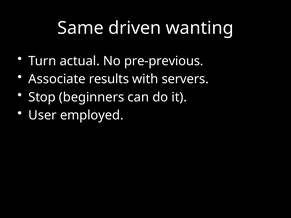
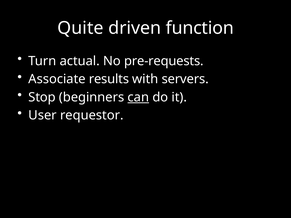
Same: Same -> Quite (80, 28)
wanting: wanting -> function (200, 28)
pre-previous: pre-previous -> pre-requests (164, 61)
can underline: none -> present (138, 97)
employed: employed -> requestor (92, 115)
